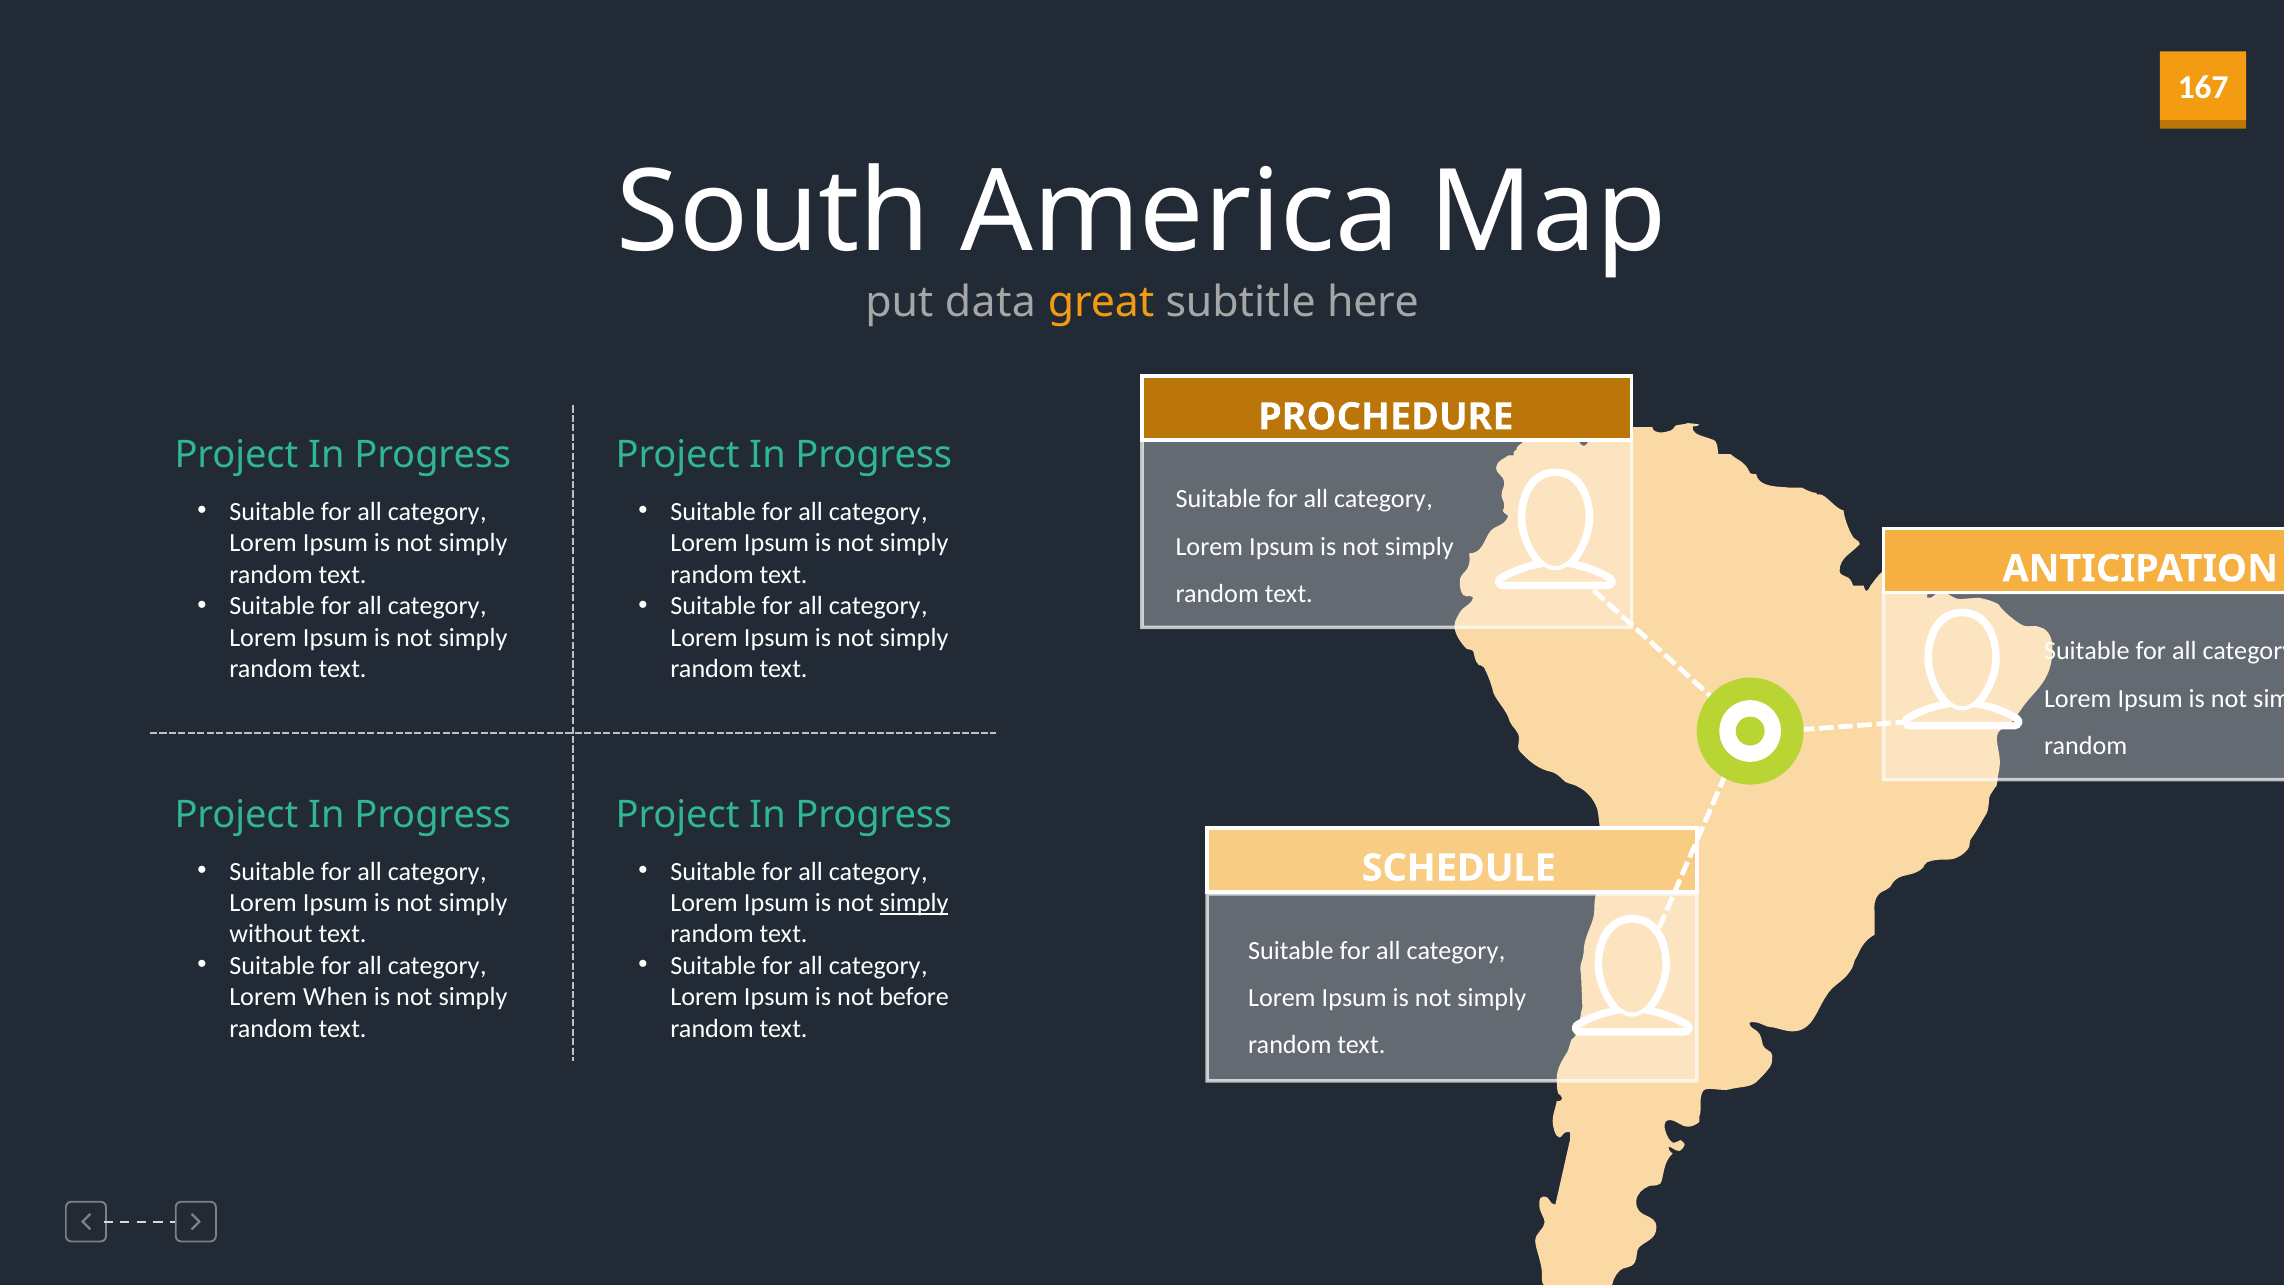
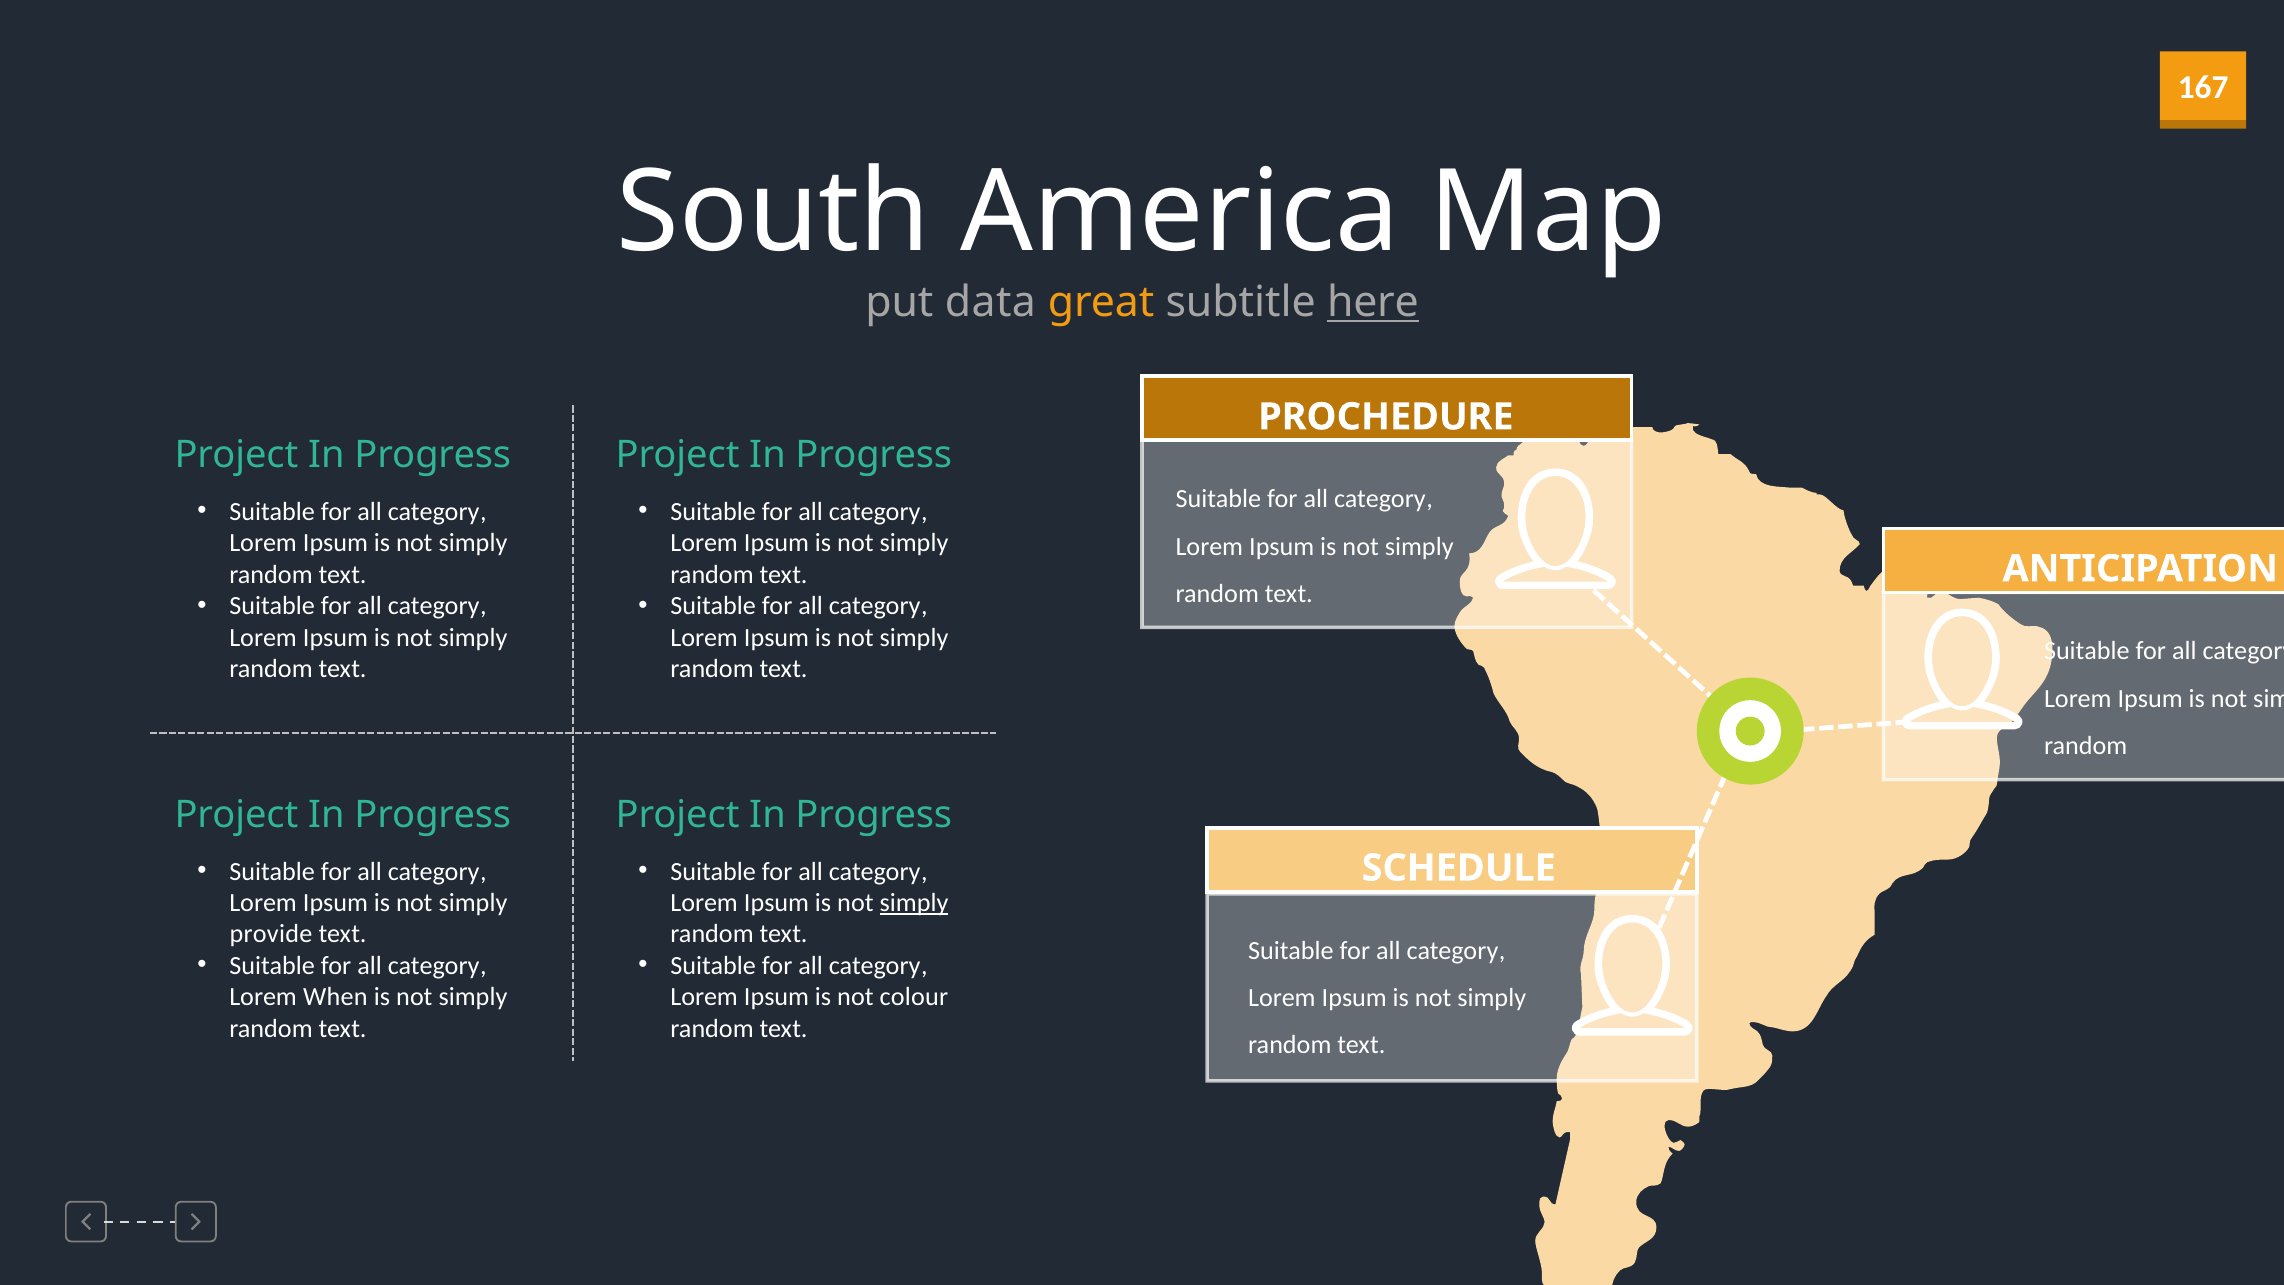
here underline: none -> present (1373, 303)
without: without -> provide (271, 934)
before: before -> colour (914, 997)
